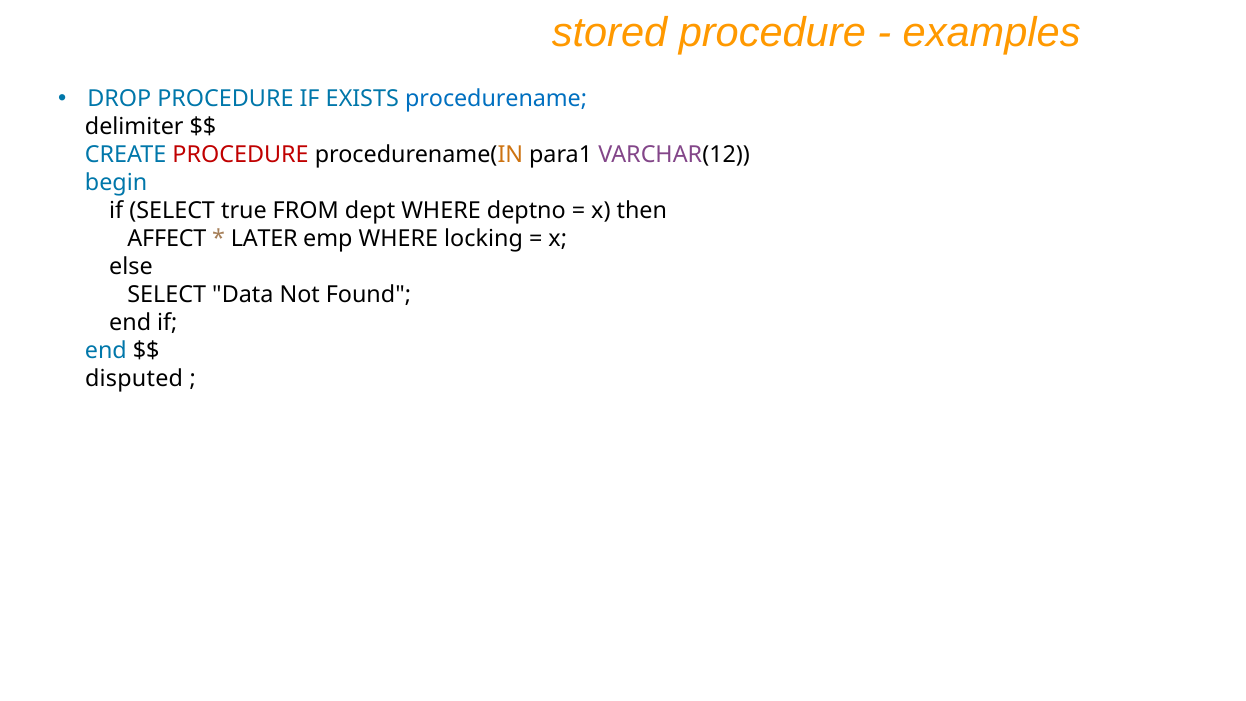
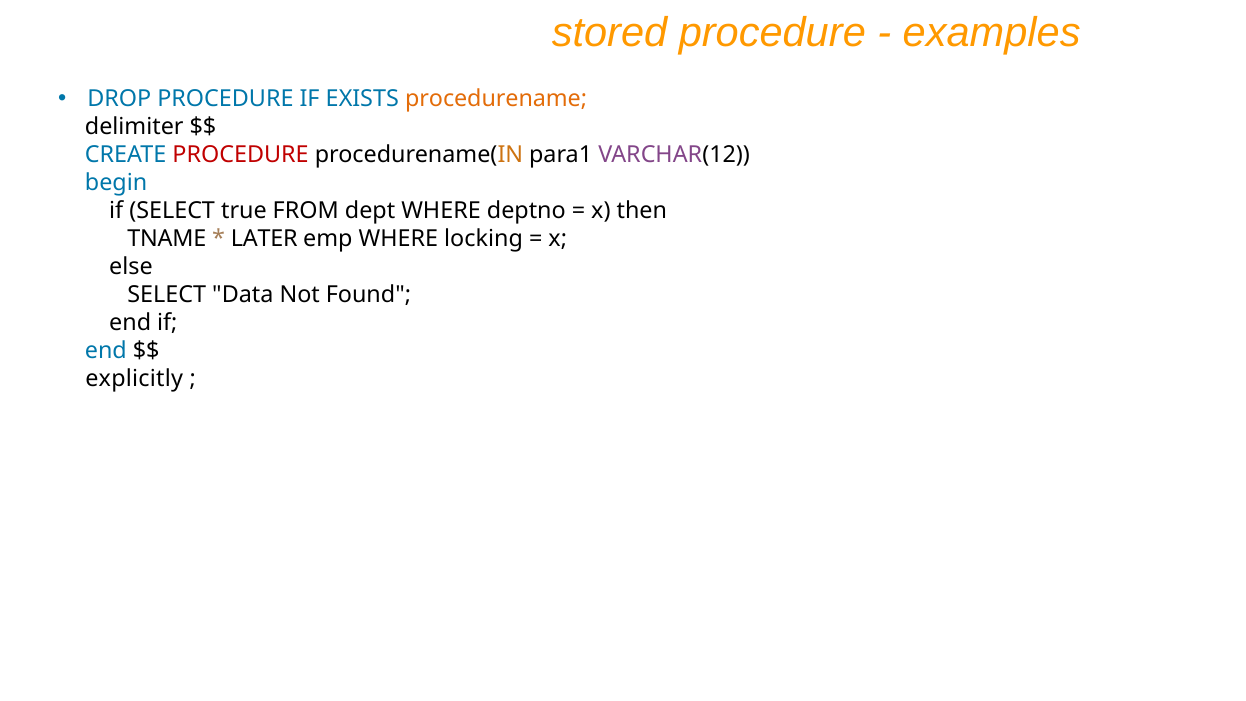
procedurename colour: blue -> orange (496, 99)
AFFECT: AFFECT -> TNAME (167, 239)
disputed: disputed -> explicitly (134, 379)
